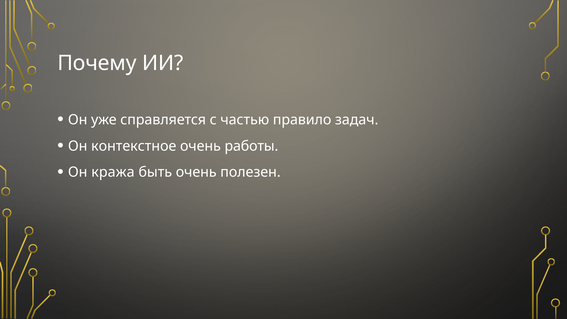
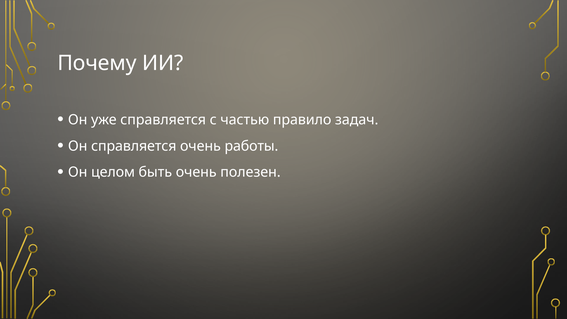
Он контекстное: контекстное -> справляется (134, 146)
кража: кража -> целом (113, 172)
